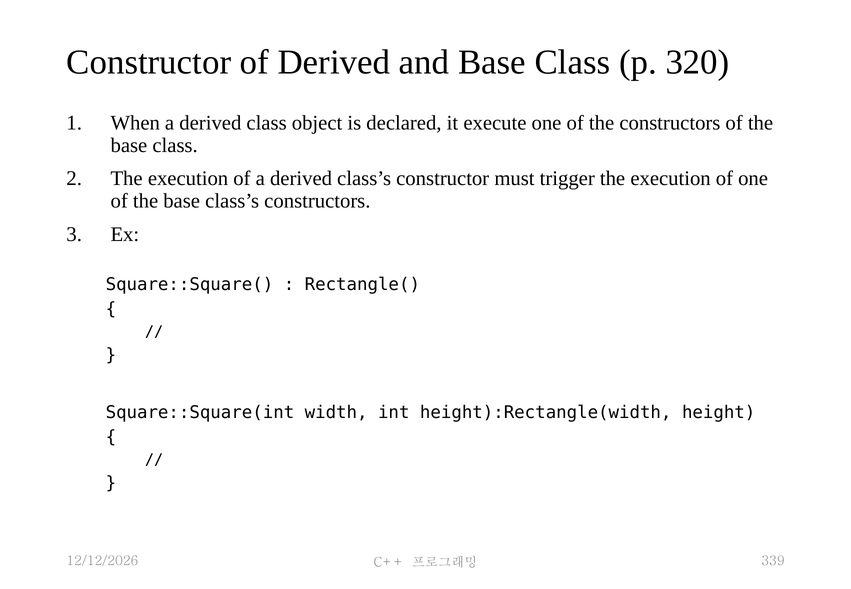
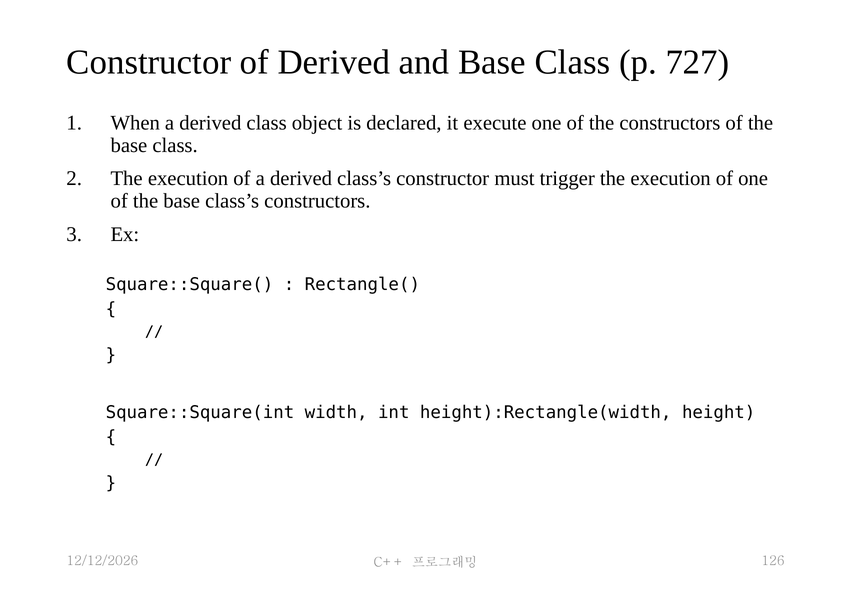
320: 320 -> 727 (698, 62)
339: 339 -> 126 (773, 561)
